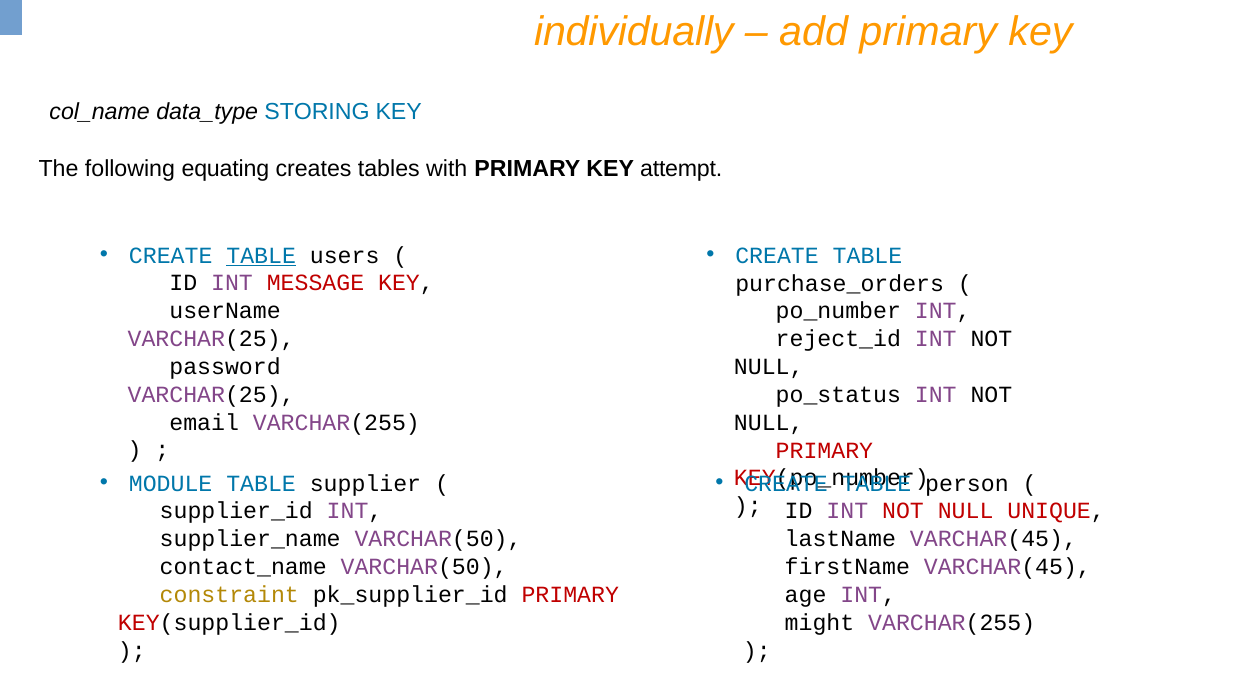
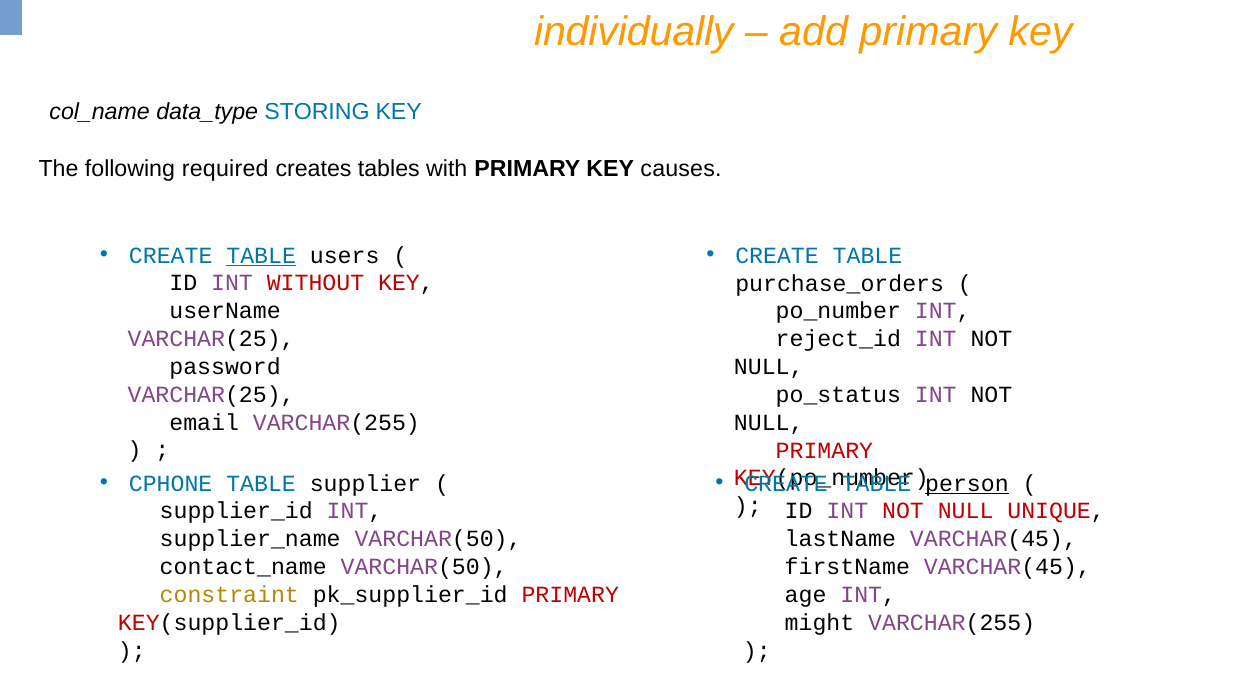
equating: equating -> required (225, 169)
attempt: attempt -> causes (681, 169)
MESSAGE: MESSAGE -> WITHOUT (315, 283)
MODULE: MODULE -> CPHONE (171, 483)
person underline: none -> present (967, 483)
